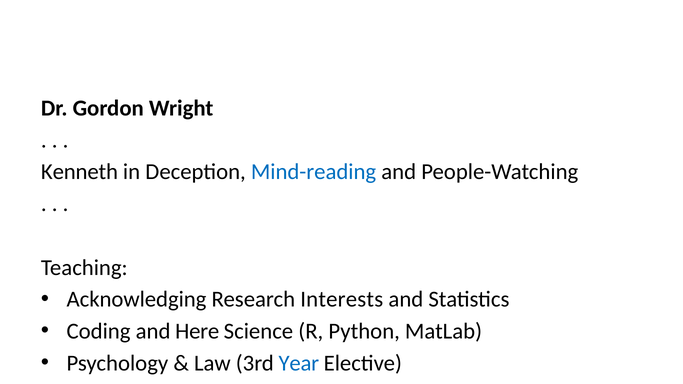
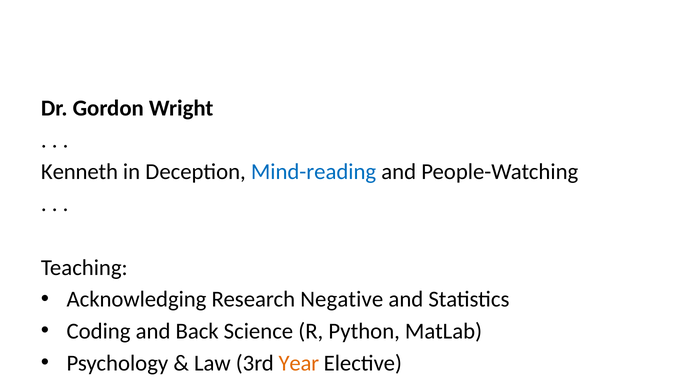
Interests: Interests -> Negative (342, 300)
Here: Here -> Back (197, 331)
Year colour: blue -> orange (299, 363)
